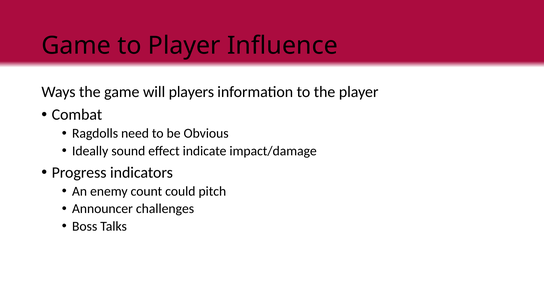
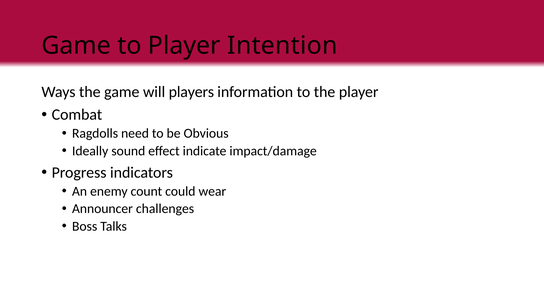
Influence: Influence -> Intention (282, 46)
pitch: pitch -> wear (212, 191)
